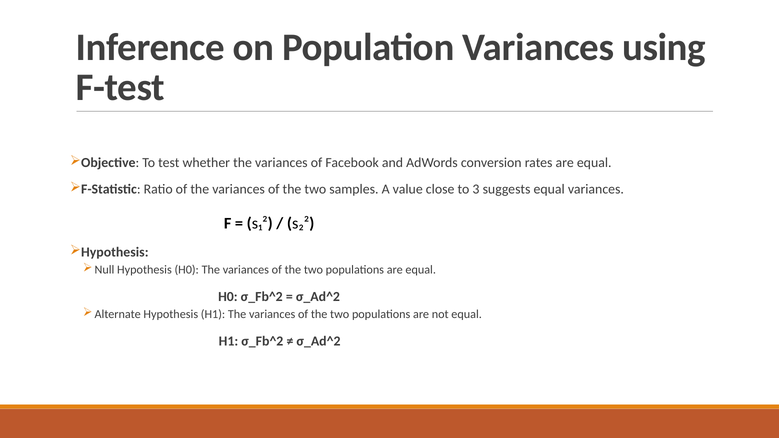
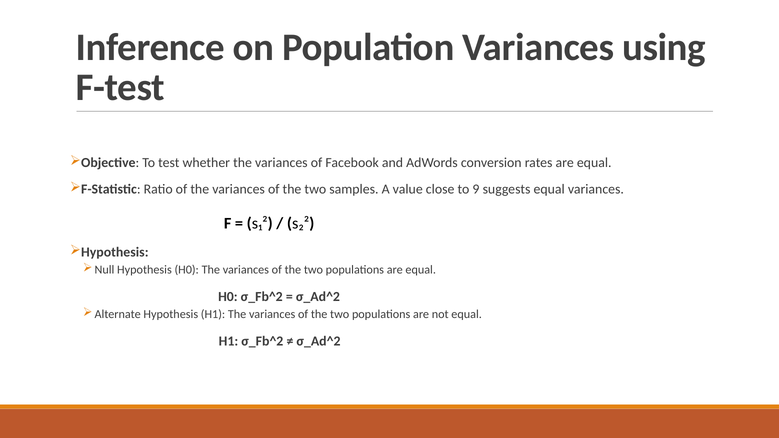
3: 3 -> 9 (476, 189)
